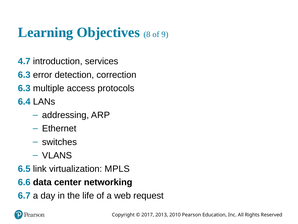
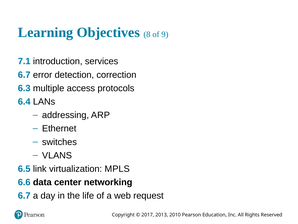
4.7: 4.7 -> 7.1 (24, 61)
6.3: 6.3 -> 6.7 (24, 75)
